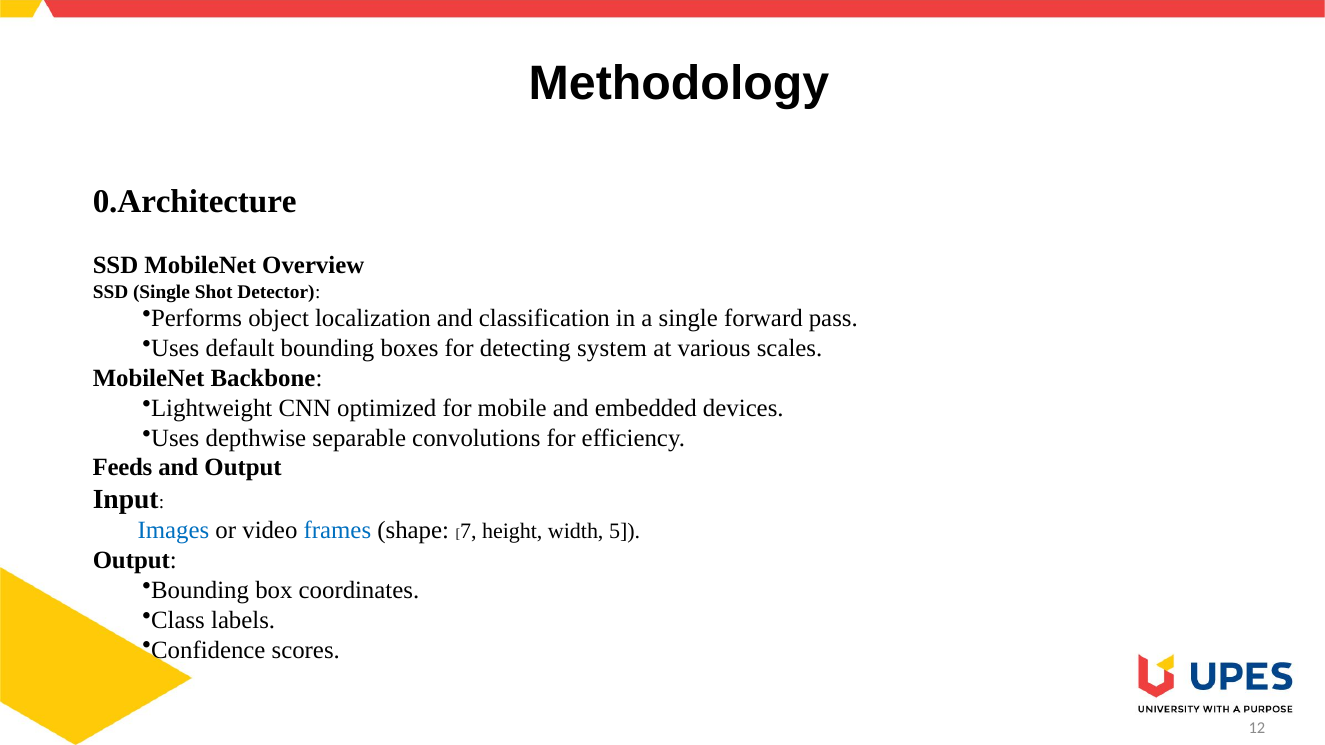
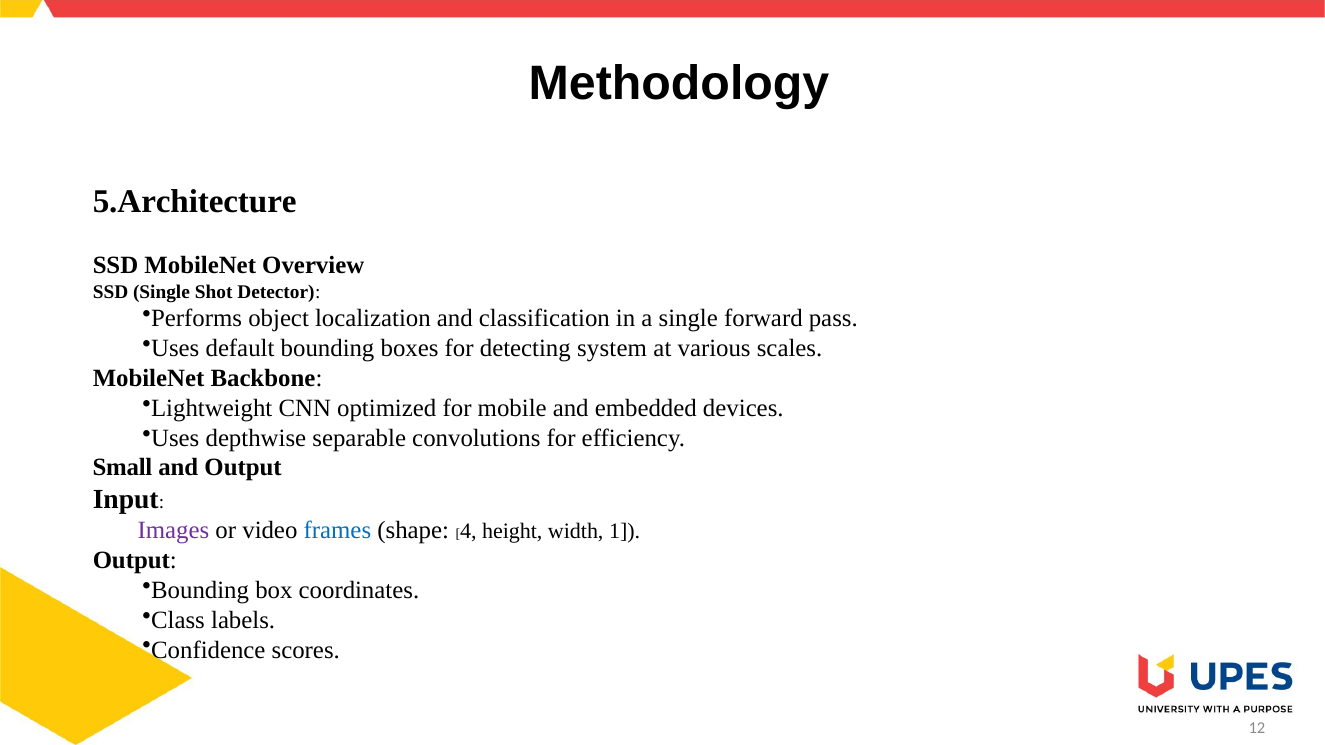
0.Architecture: 0.Architecture -> 5.Architecture (195, 202)
Feeds: Feeds -> Small (123, 468)
Images colour: blue -> purple (173, 531)
7: 7 -> 4 (468, 532)
5: 5 -> 1 (625, 532)
